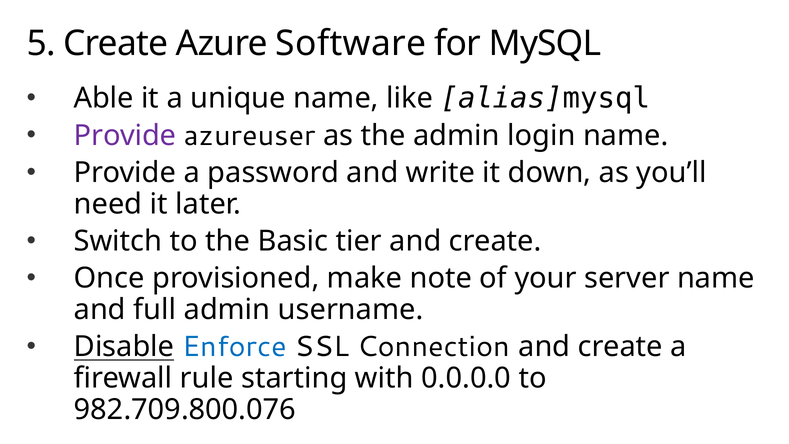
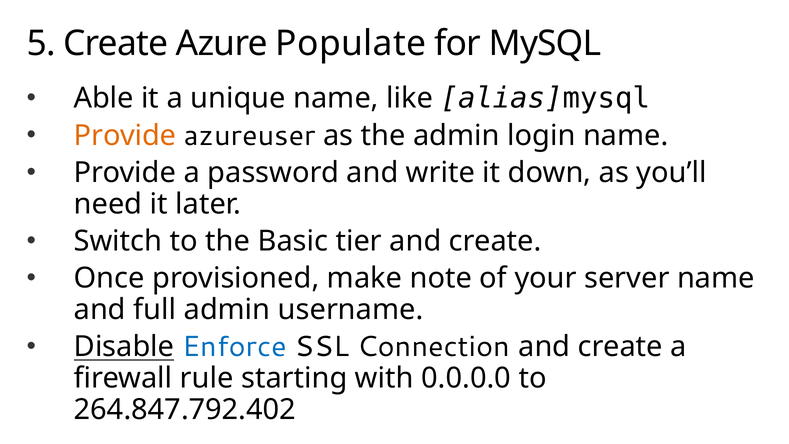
Software: Software -> Populate (351, 43)
Provide colour: purple -> orange (125, 135)
982.709.800.076: 982.709.800.076 -> 264.847.792.402 (185, 409)
